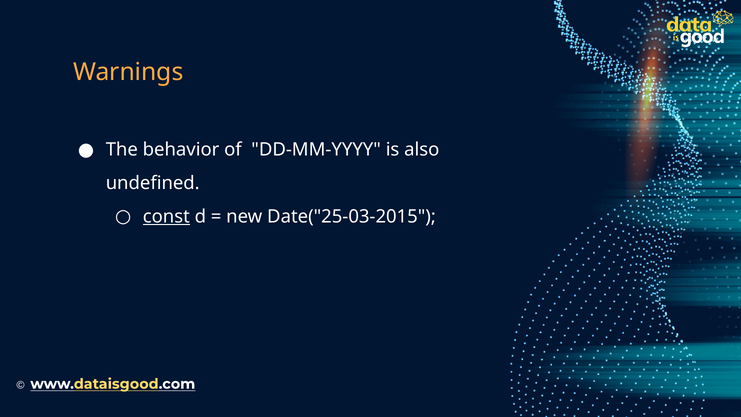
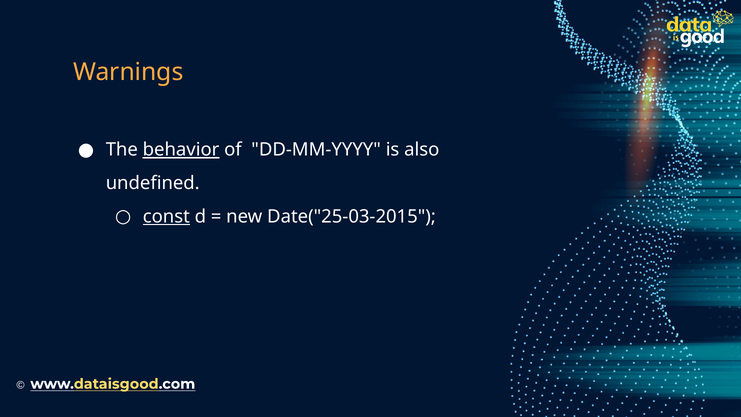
behavior underline: none -> present (181, 150)
